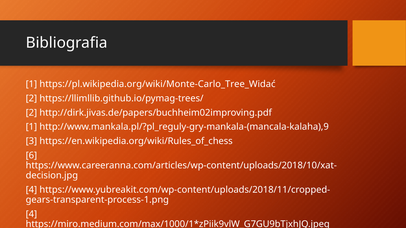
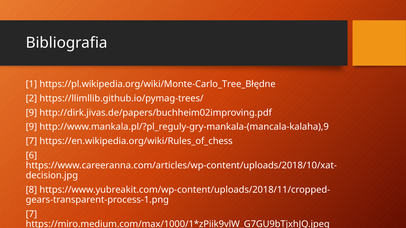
https://pl.wikipedia.org/wiki/Monte-Carlo_Tree_Widać: https://pl.wikipedia.org/wiki/Monte-Carlo_Tree_Widać -> https://pl.wikipedia.org/wiki/Monte-Carlo_Tree_Błędne (158, 84)
2: 2 -> 9 (31, 113)
1: 1 -> 9 (31, 127)
3: 3 -> 7 (31, 141)
4: 4 -> 8 (31, 190)
4: 4 -> 7 (31, 214)
